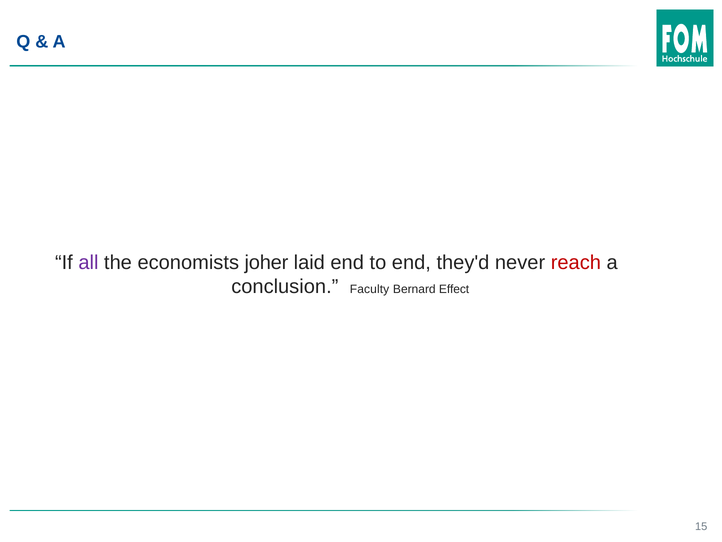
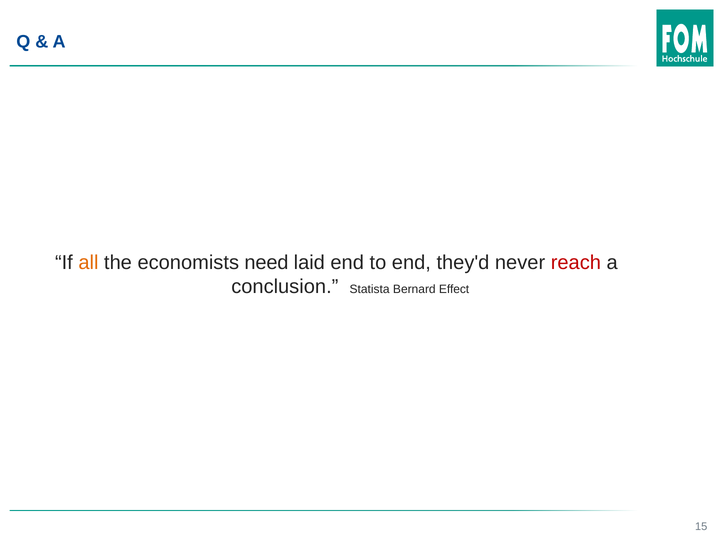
all colour: purple -> orange (88, 262)
joher: joher -> need (266, 262)
Faculty: Faculty -> Statista (370, 289)
